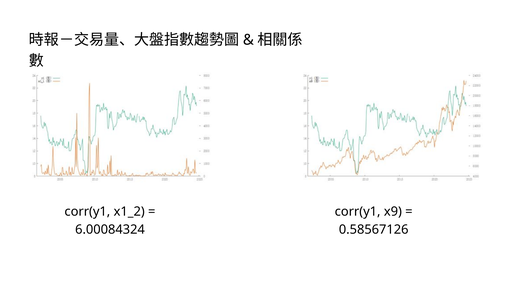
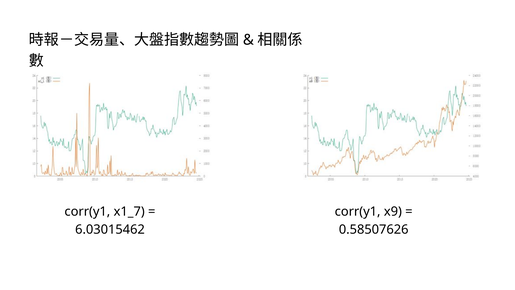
x1_2: x1_2 -> x1_7 (129, 211)
6.00084324: 6.00084324 -> 6.03015462 (110, 229)
0.58567126: 0.58567126 -> 0.58507626 (374, 229)
